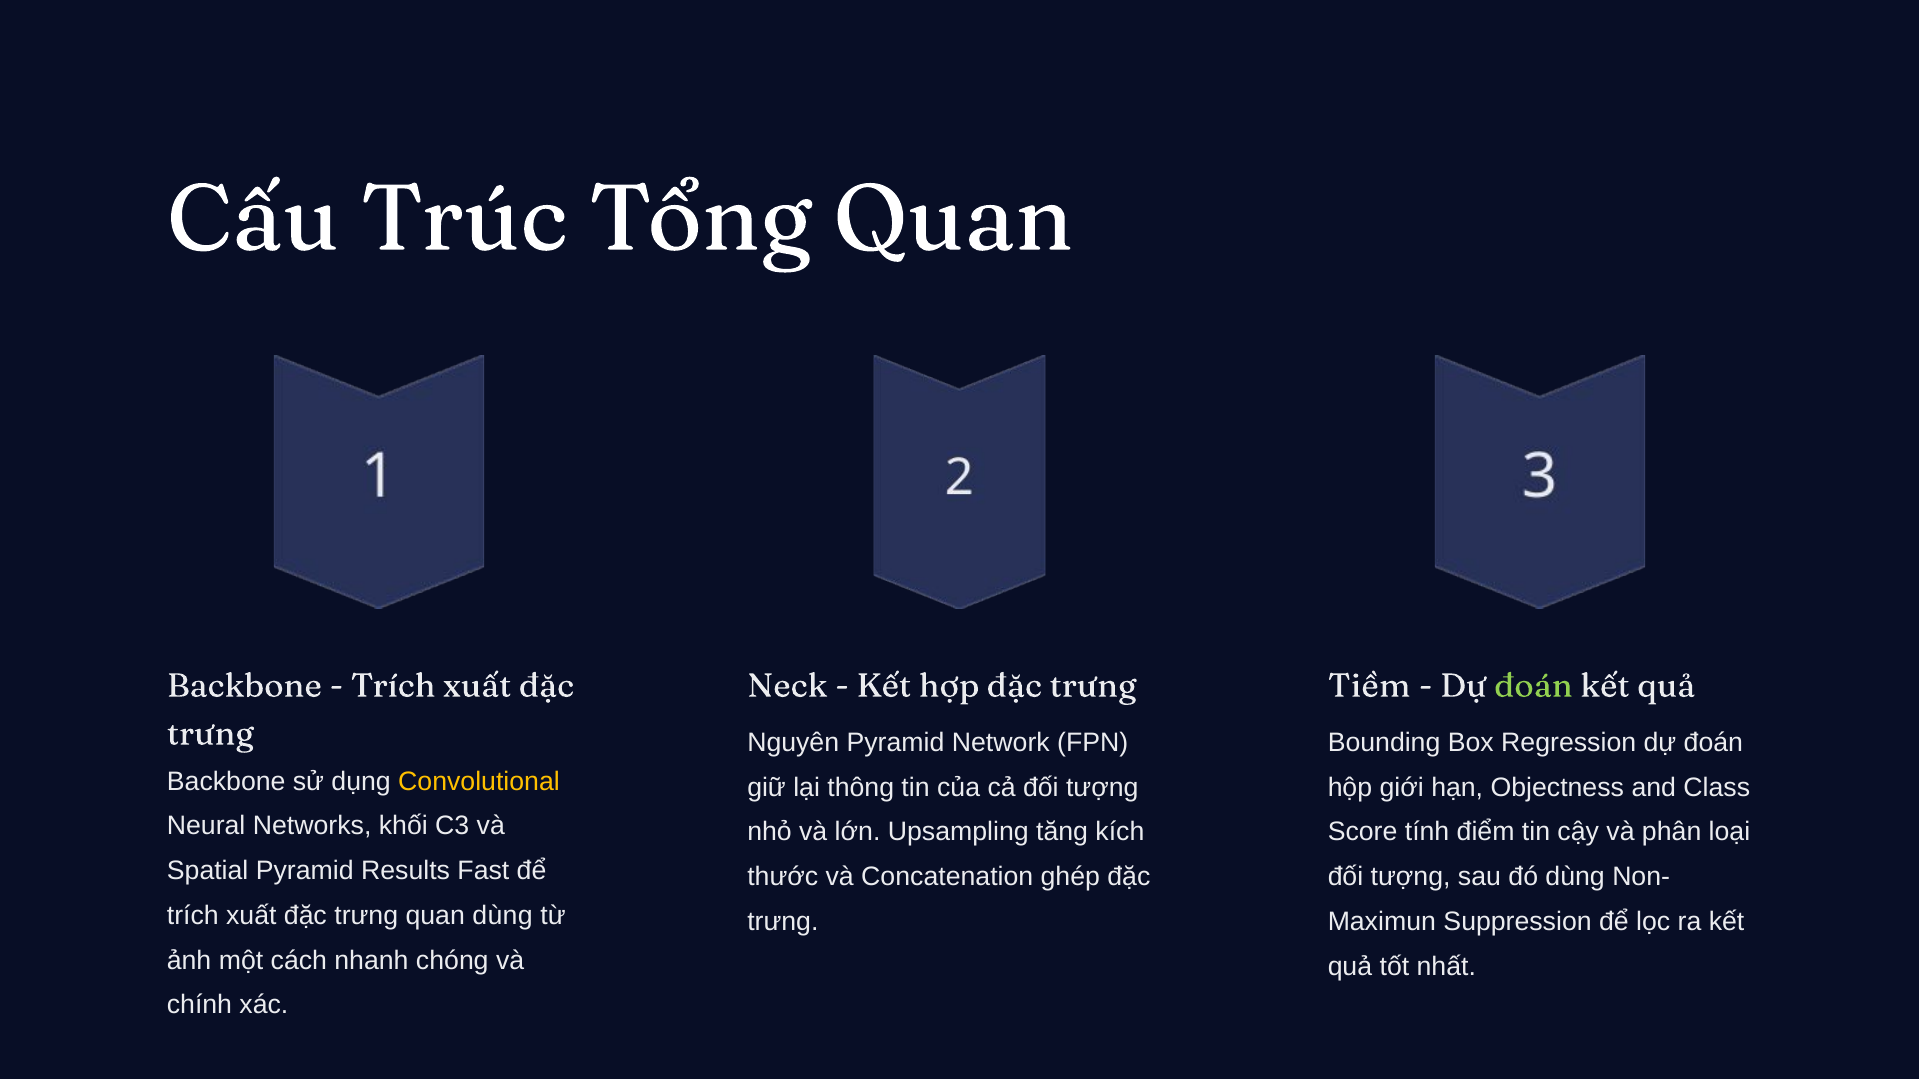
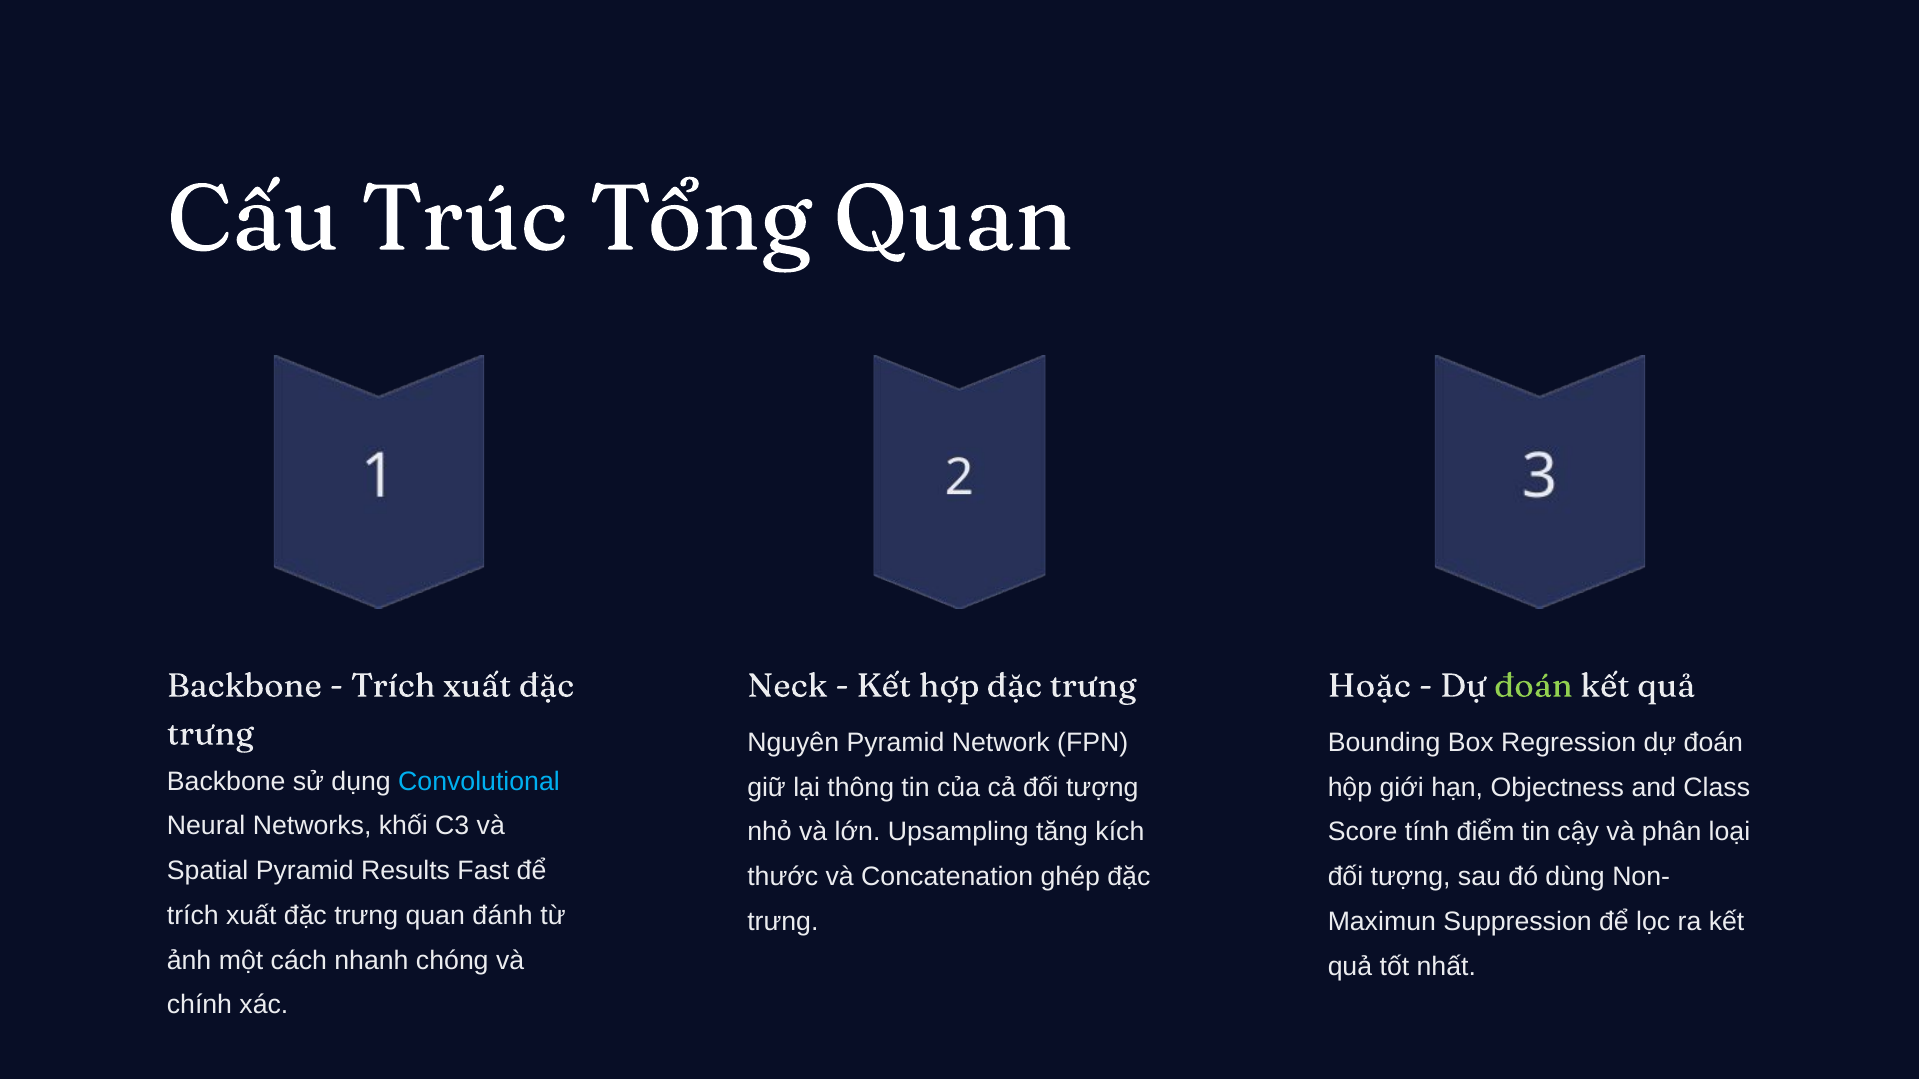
Tiềm: Tiềm -> Hoặc (1369, 686)
Convolutional colour: yellow -> light blue (479, 782)
quan dùng: dùng -> đánh (503, 916)
